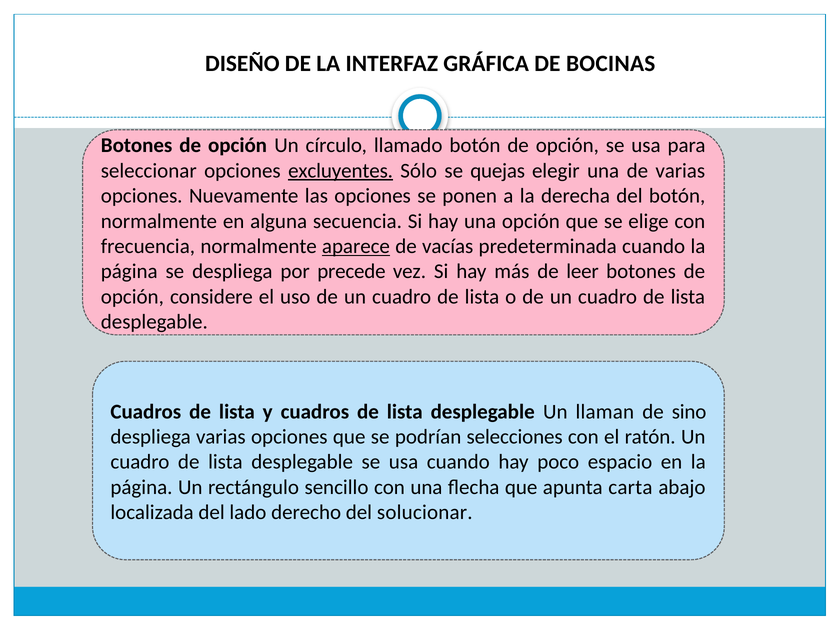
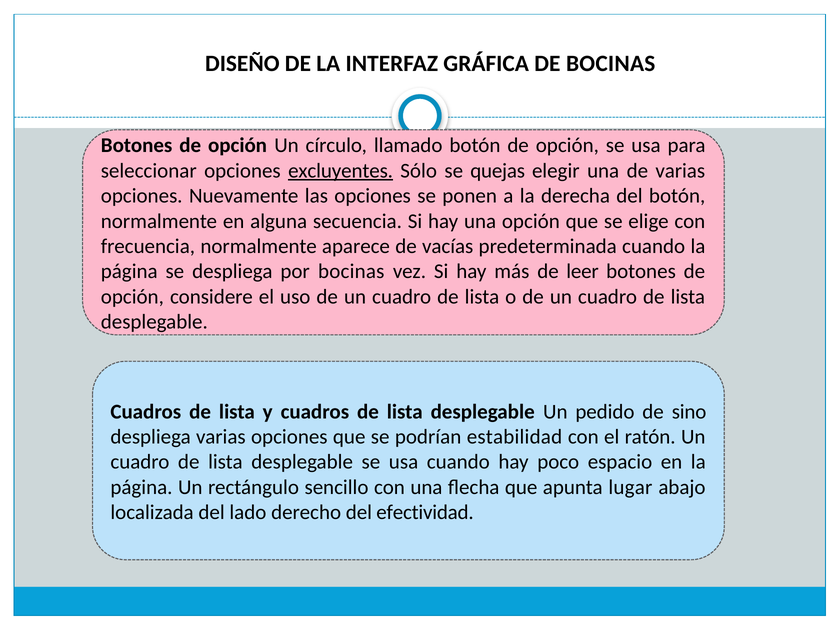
aparece underline: present -> none (356, 246)
por precede: precede -> bocinas (351, 272)
llaman: llaman -> pedido (605, 412)
selecciones: selecciones -> estabilidad (514, 437)
carta: carta -> lugar (630, 487)
solucionar: solucionar -> efectividad (425, 512)
